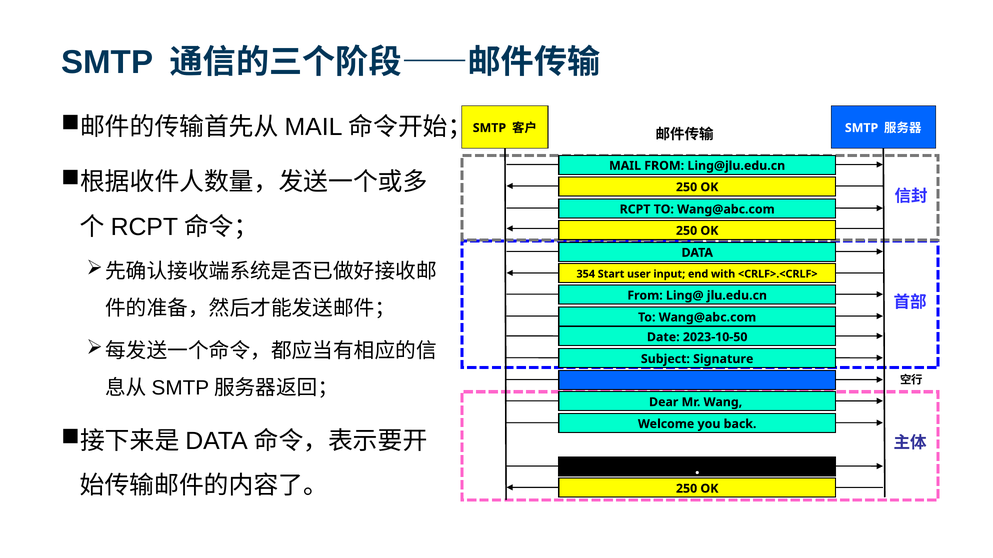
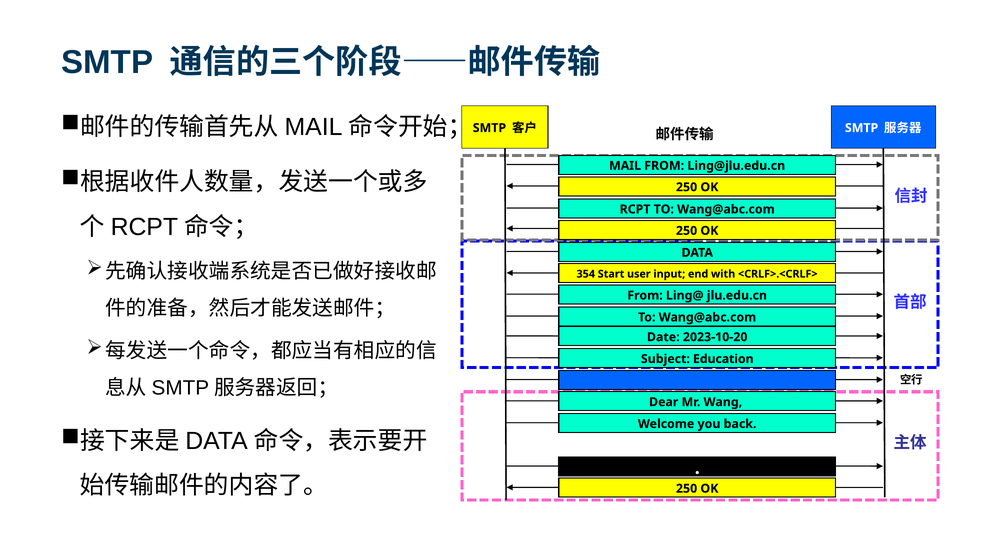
2023-10-50: 2023-10-50 -> 2023-10-20 (715, 337)
Signature: Signature -> Education (723, 359)
